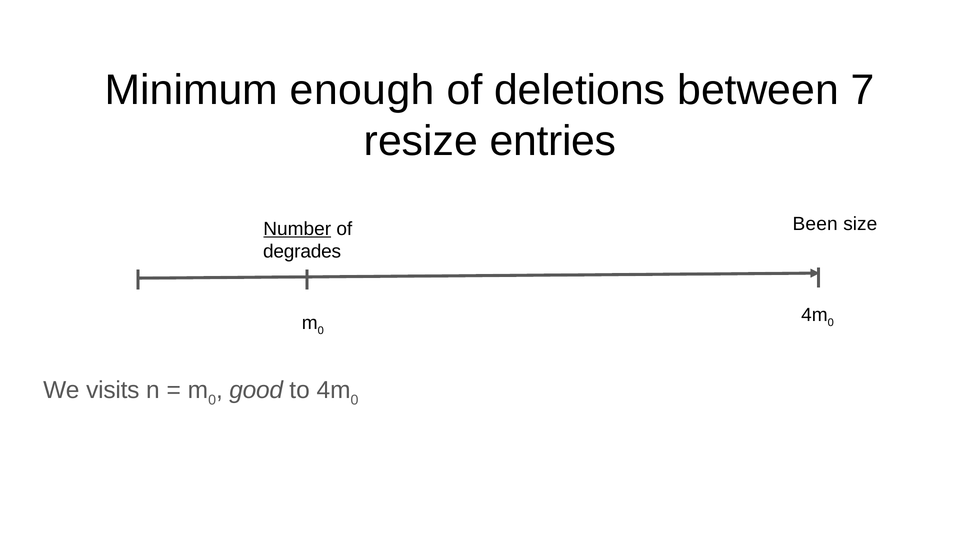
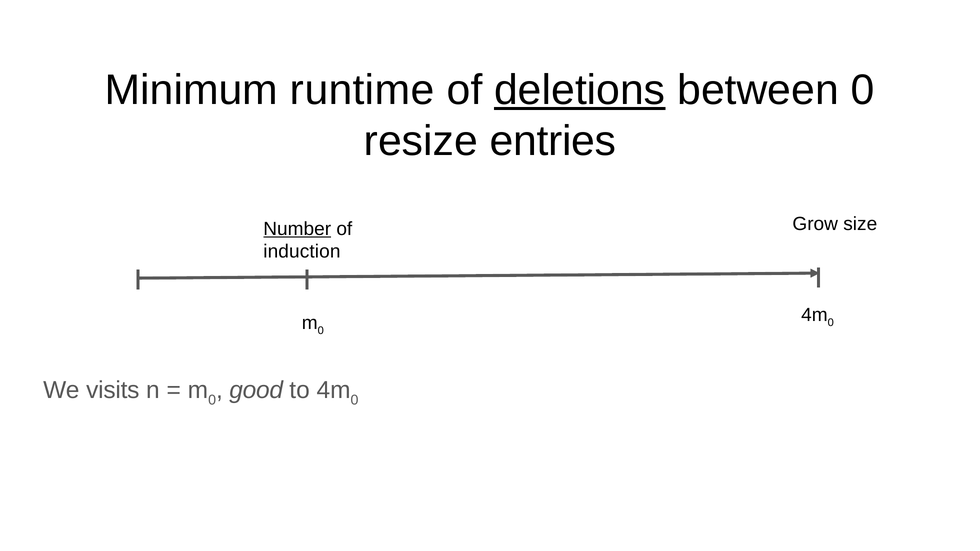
enough: enough -> runtime (362, 90)
deletions underline: none -> present (580, 90)
between 7: 7 -> 0 (863, 90)
Been: Been -> Grow (815, 224)
degrades: degrades -> induction (302, 252)
